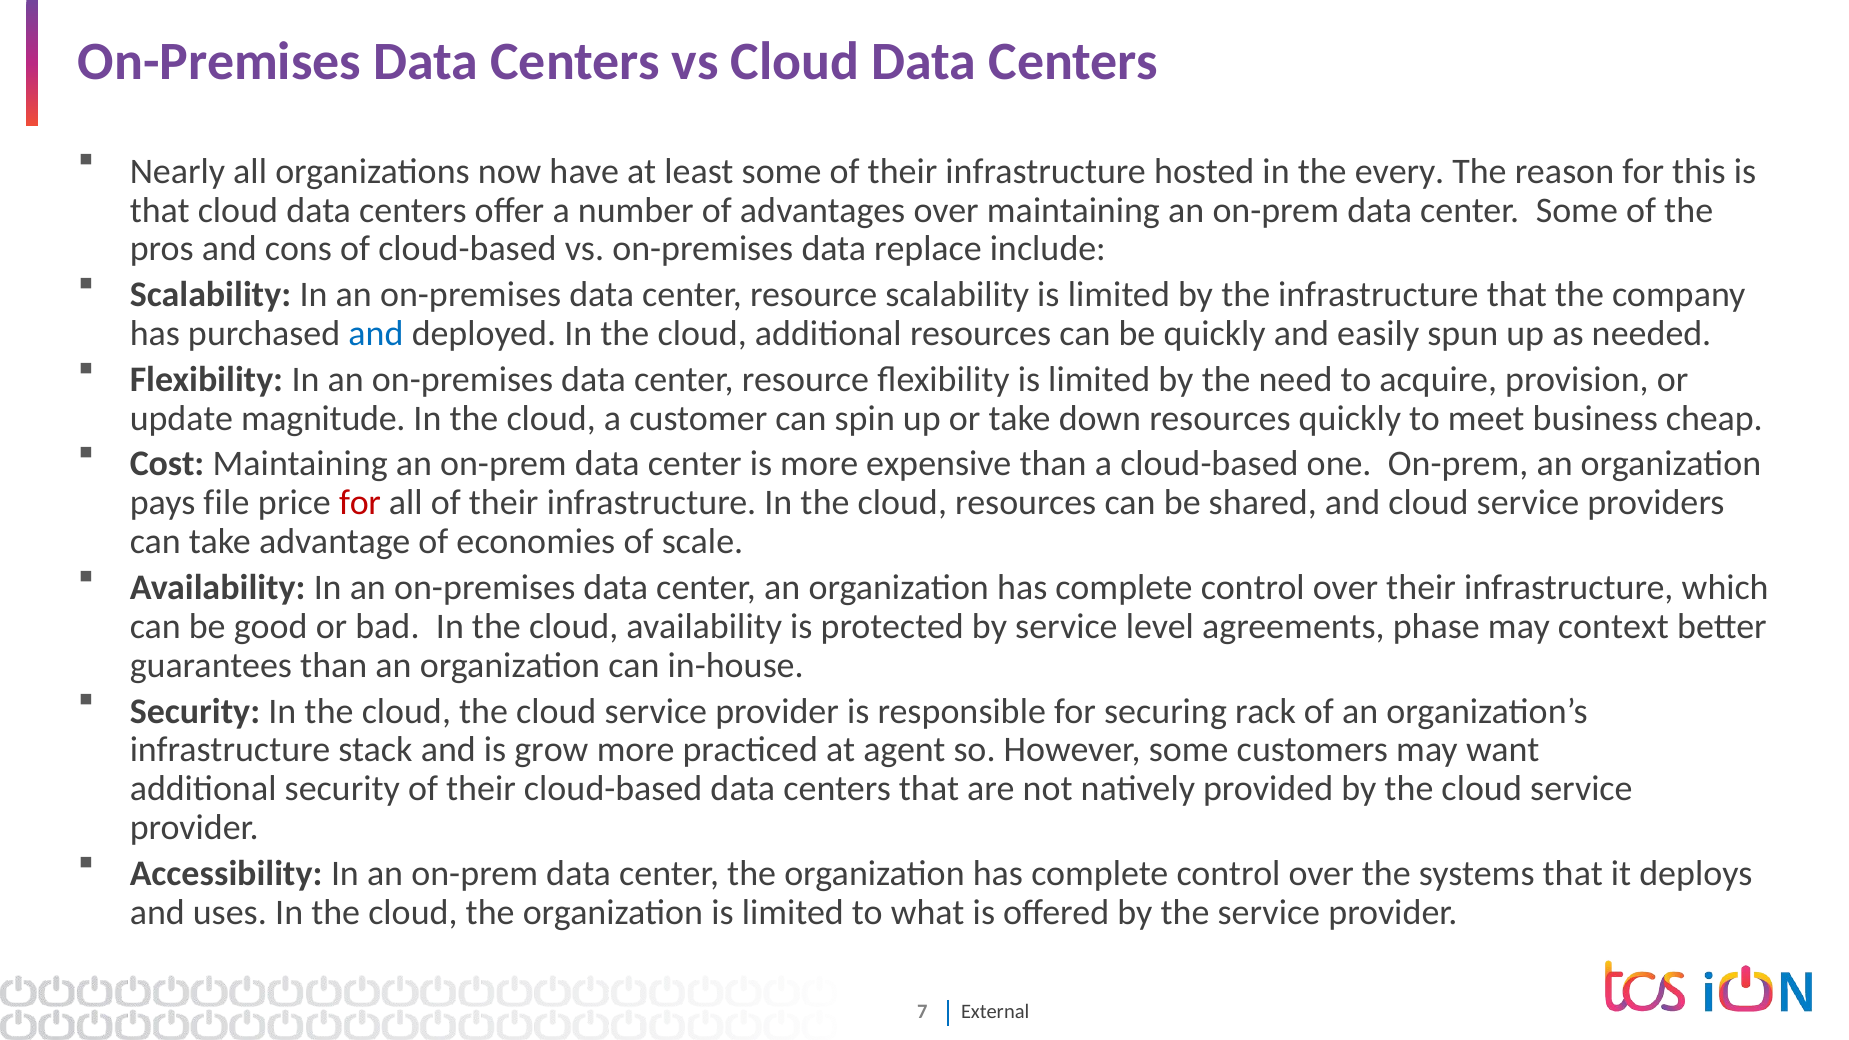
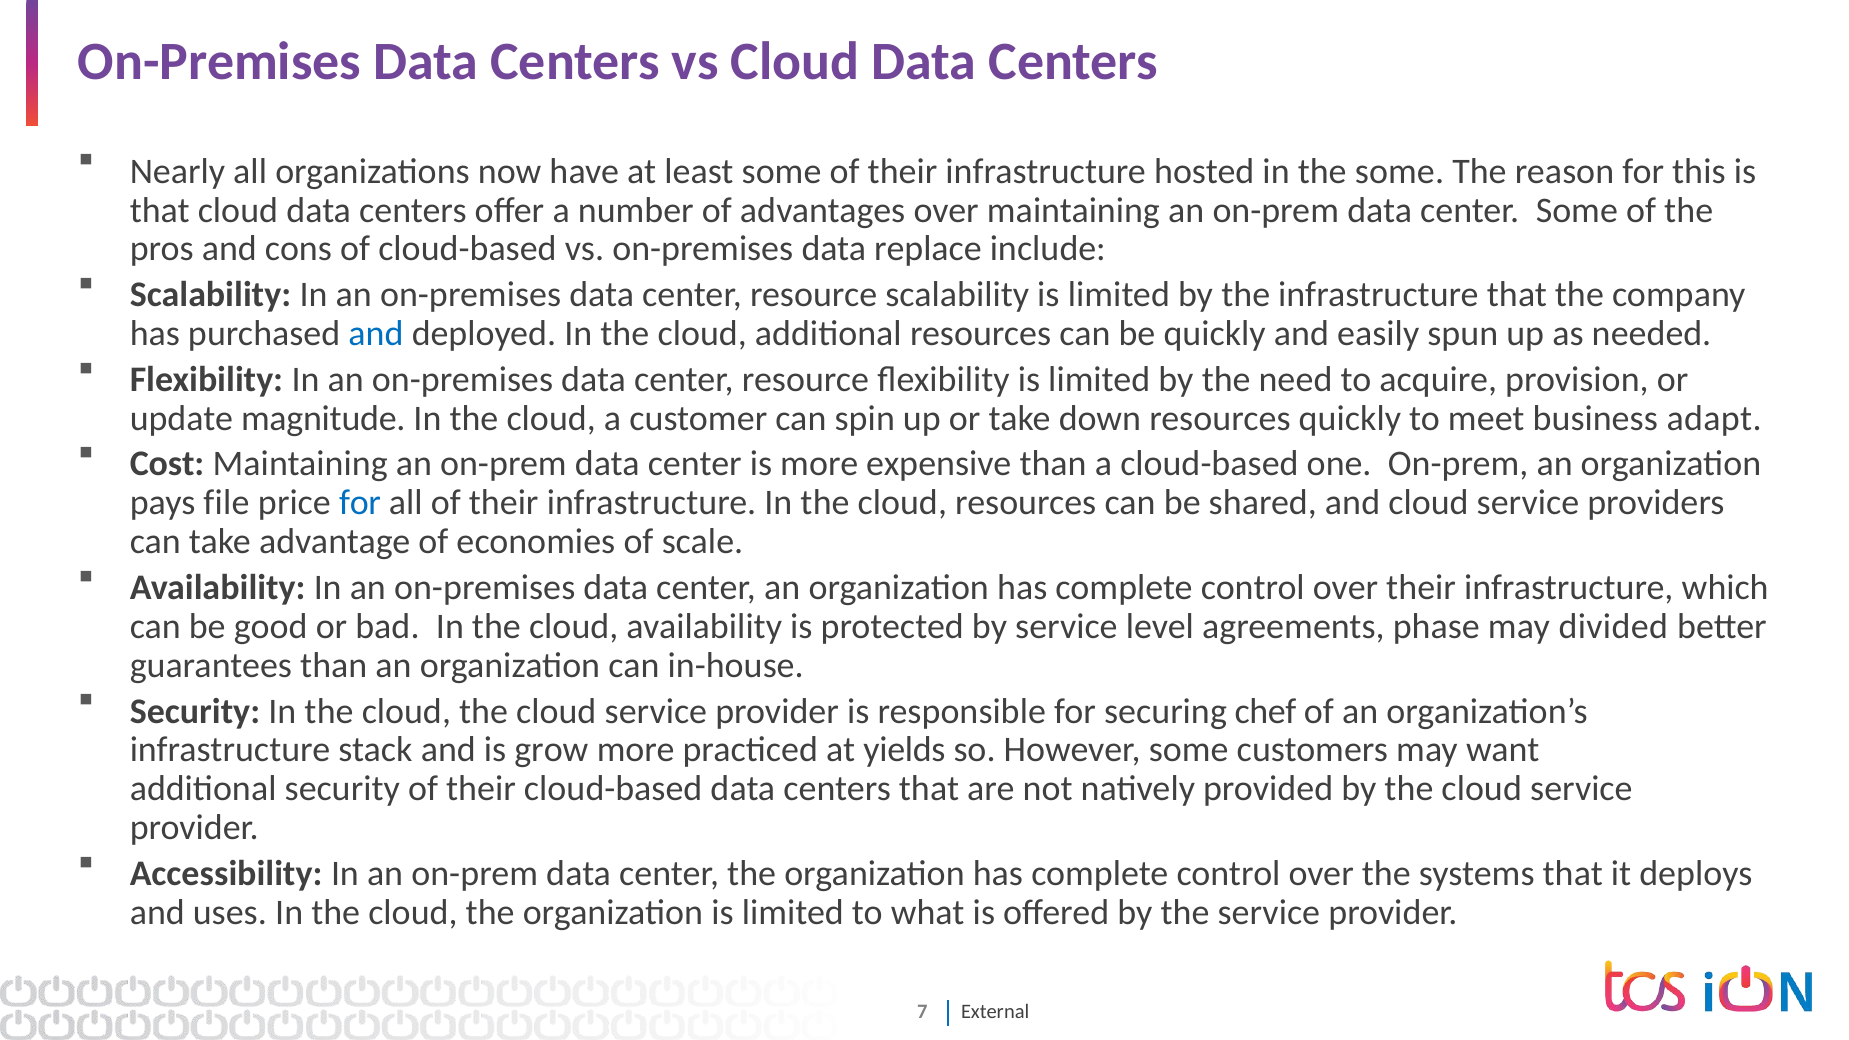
the every: every -> some (1399, 171)
cheap: cheap -> adapt (1714, 418)
for colour: red -> blue (360, 503)
context: context -> divided (1613, 627)
rack: rack -> chef (1266, 711)
agent: agent -> yields (904, 750)
